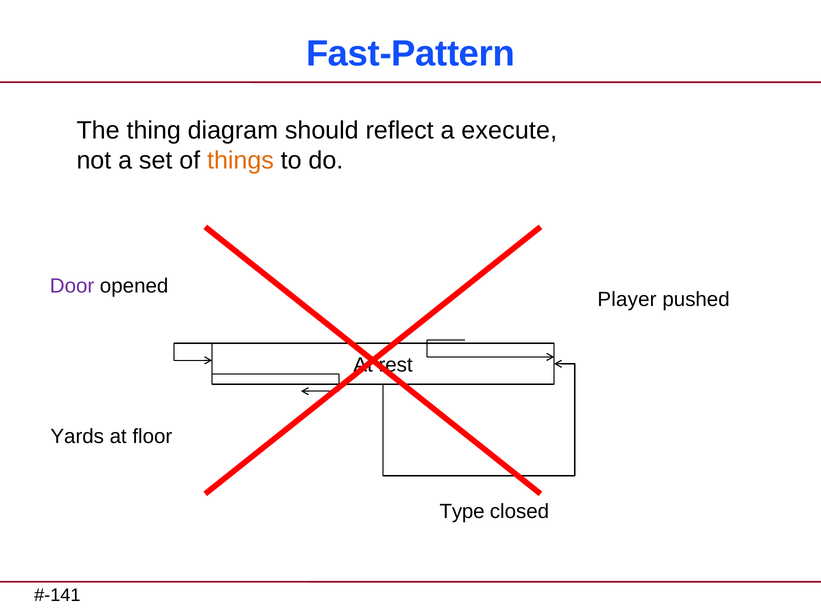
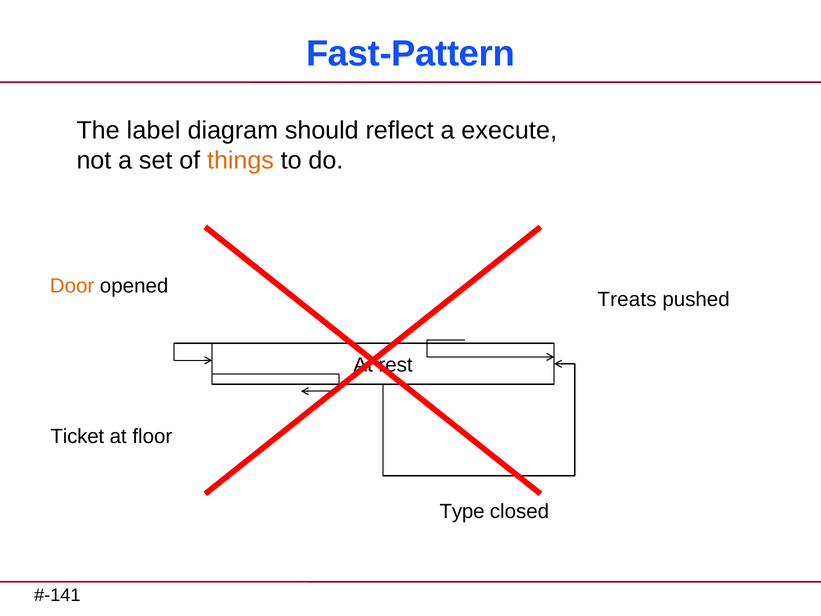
thing: thing -> label (154, 130)
Door colour: purple -> orange (72, 286)
Player: Player -> Treats (627, 299)
Yards: Yards -> Ticket (77, 436)
